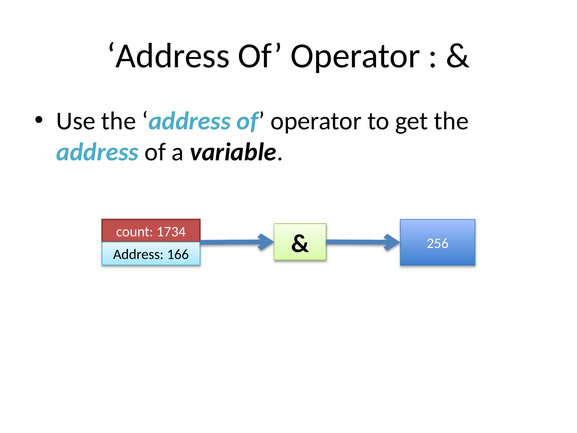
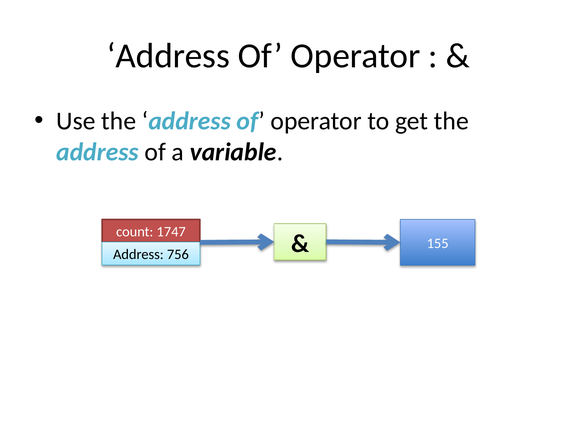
1734: 1734 -> 1747 (171, 232)
166: 166 -> 756 (178, 254)
256: 256 -> 155 (438, 243)
